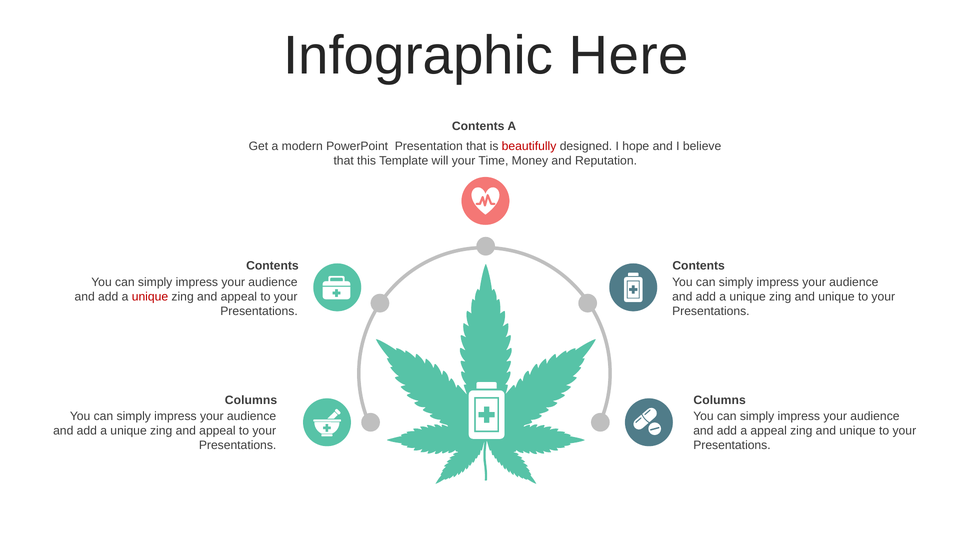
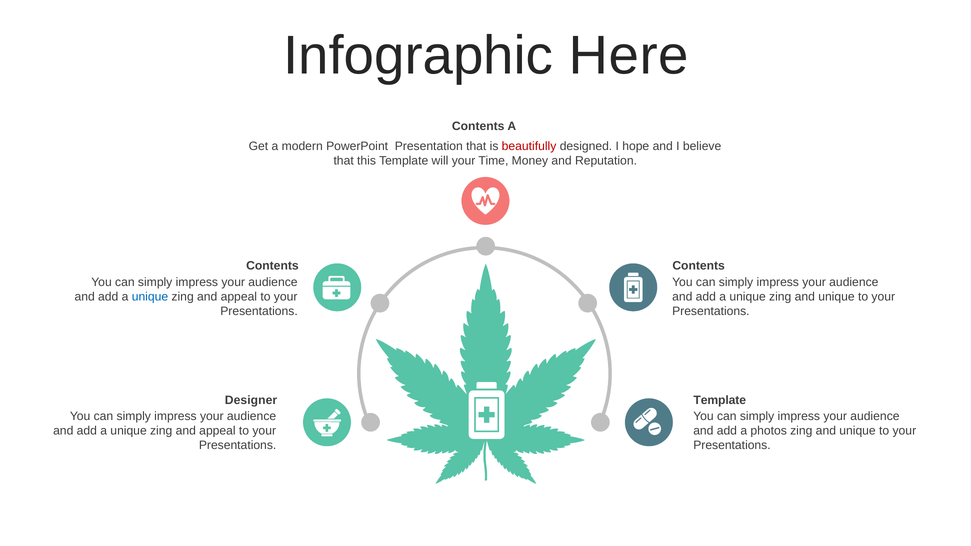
unique colour: red -> blue (150, 297)
Columns: Columns -> Designer (251, 400)
Columns: Columns -> Template (720, 400)
a appeal: appeal -> photos (769, 431)
